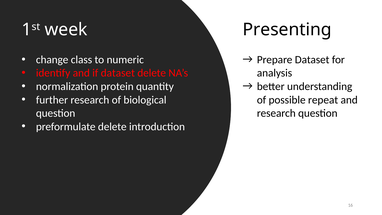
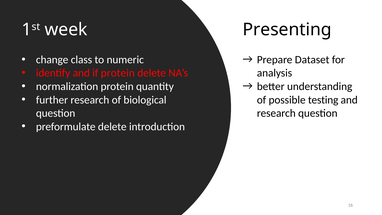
if dataset: dataset -> protein (118, 73)
repeat: repeat -> testing (323, 100)
